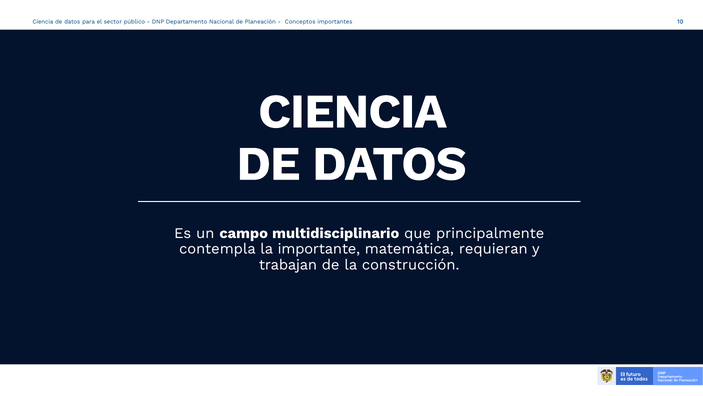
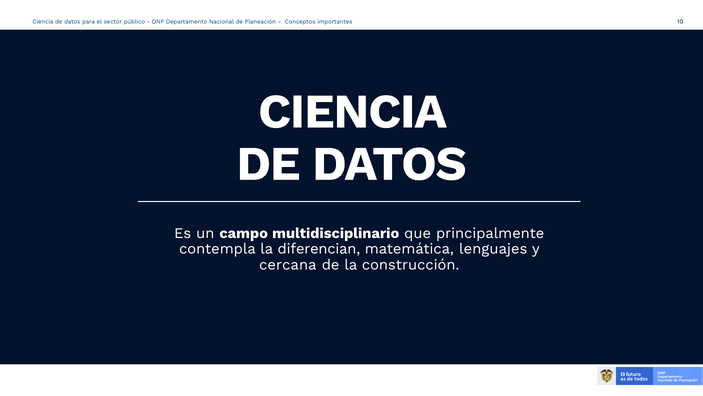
importante: importante -> diferencian (319, 249)
requieran: requieran -> lenguajes (493, 249)
trabajan: trabajan -> cercana (288, 264)
